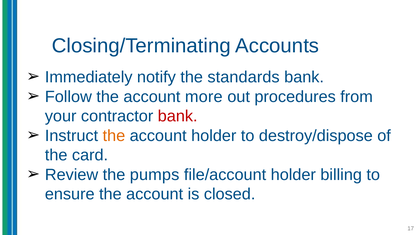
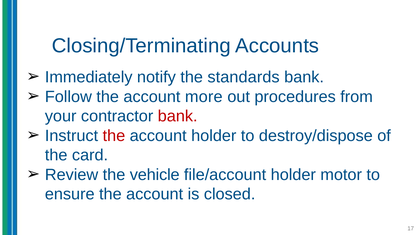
the colour: orange -> red (114, 136)
pumps: pumps -> vehicle (155, 175)
billing: billing -> motor (341, 175)
